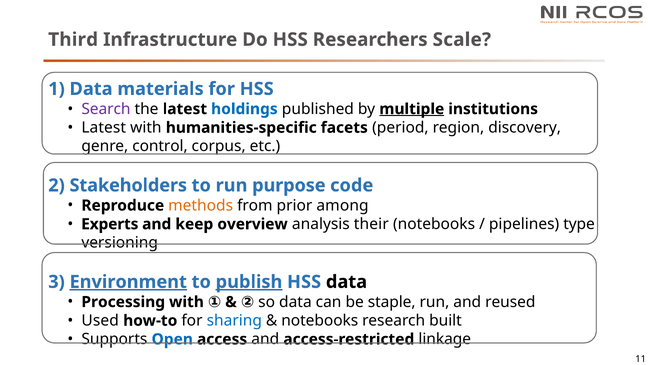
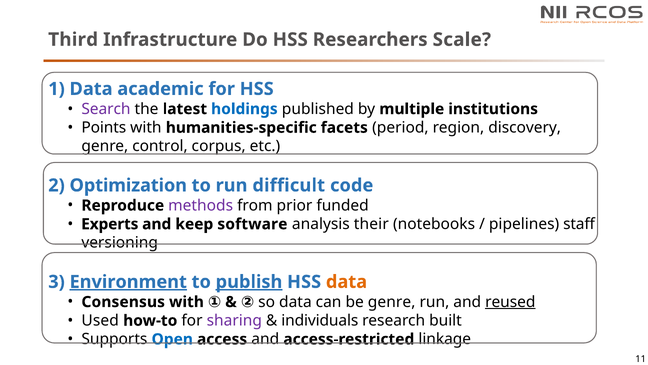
materials: materials -> academic (160, 89)
multiple underline: present -> none (412, 109)
Latest: Latest -> Points (104, 127)
Stakeholders: Stakeholders -> Optimization (128, 185)
purpose: purpose -> difficult (289, 185)
methods colour: orange -> purple (201, 205)
among: among -> funded (343, 205)
overview: overview -> software (252, 224)
type: type -> staff (579, 224)
data colour: black -> orange (346, 282)
be staple: staple -> genre (392, 302)
reused underline: none -> present (510, 302)
Processing: Processing -> Consensus (123, 302)
sharing colour: blue -> purple (234, 320)
notebooks: notebooks -> individuals (320, 320)
